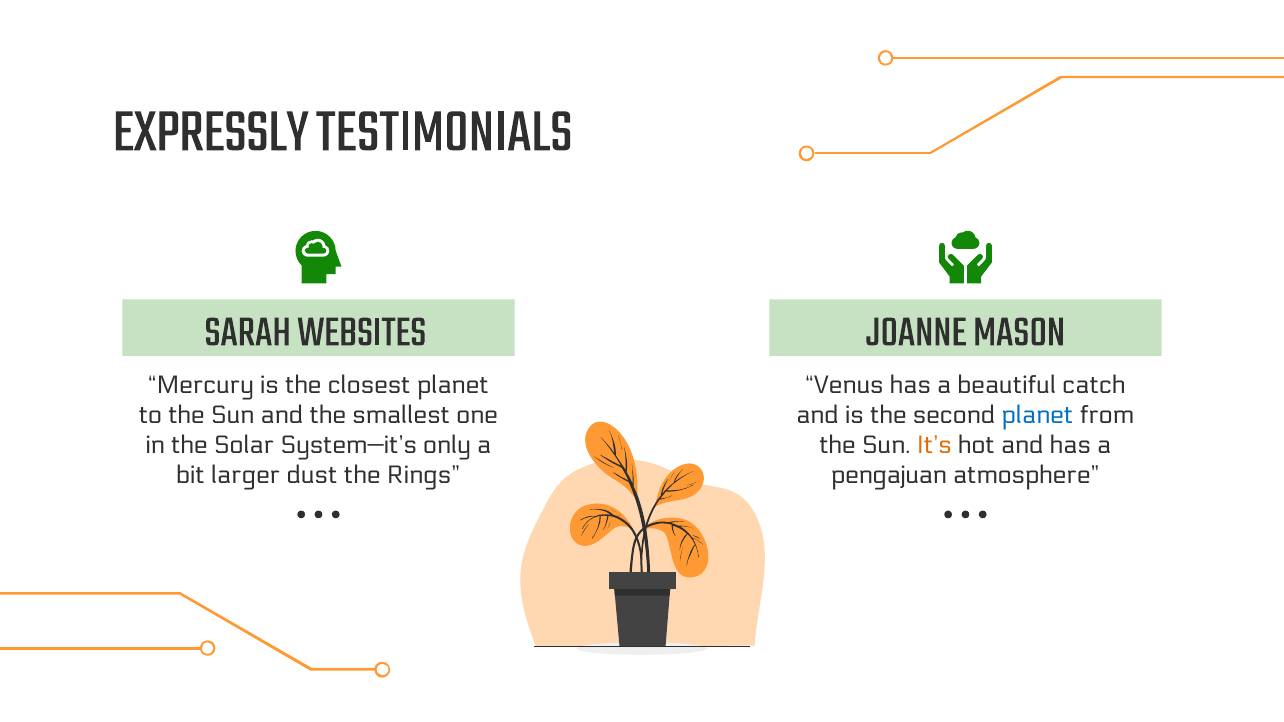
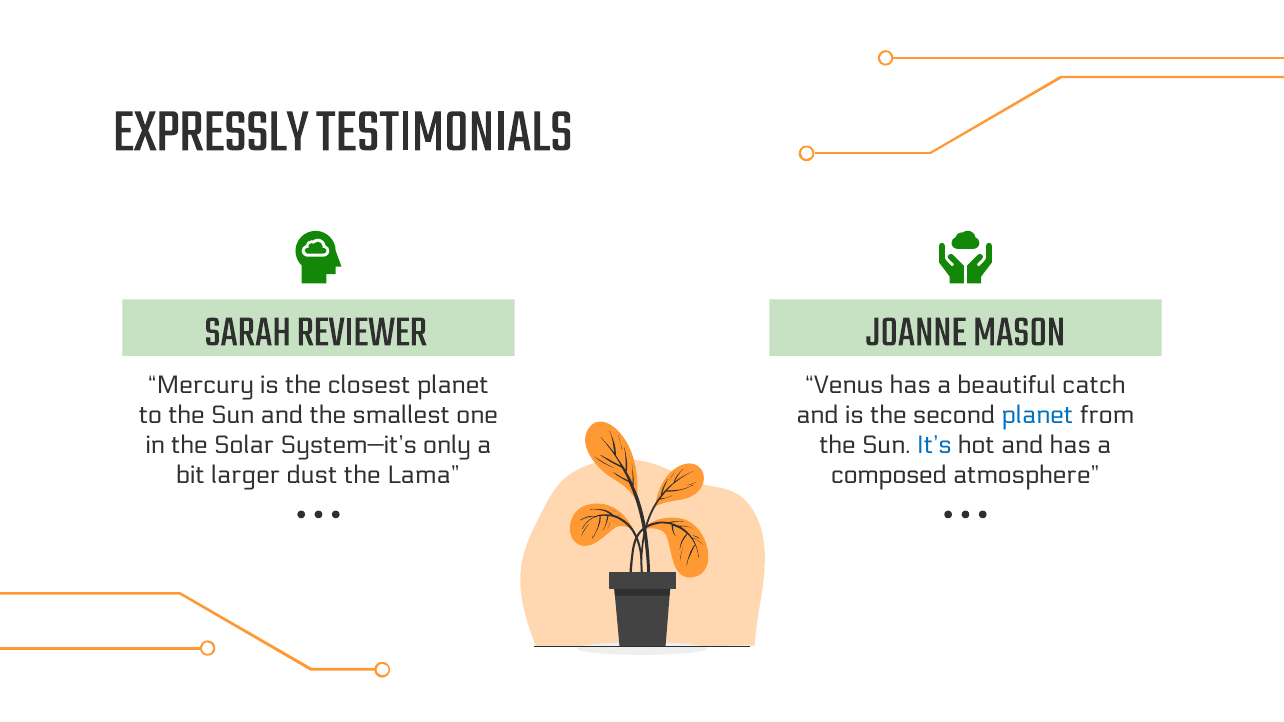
WEBSITES: WEBSITES -> REVIEWER (362, 331)
It’s colour: orange -> blue (934, 446)
Rings: Rings -> Lama (423, 476)
pengajuan: pengajuan -> composed (889, 476)
